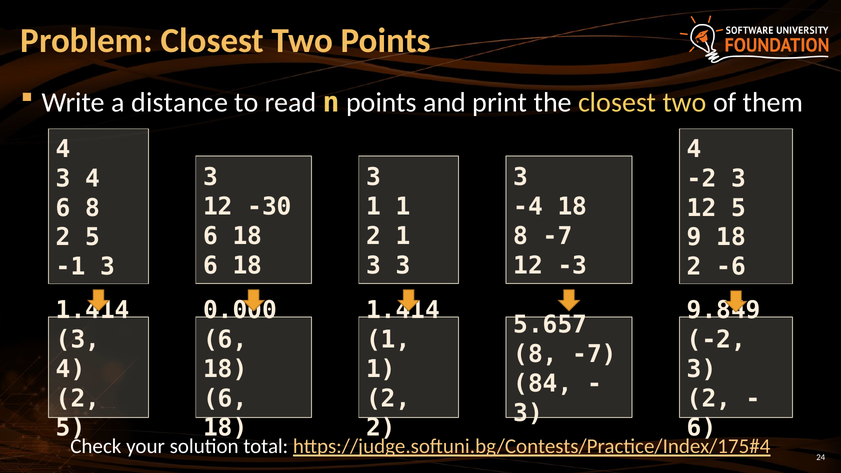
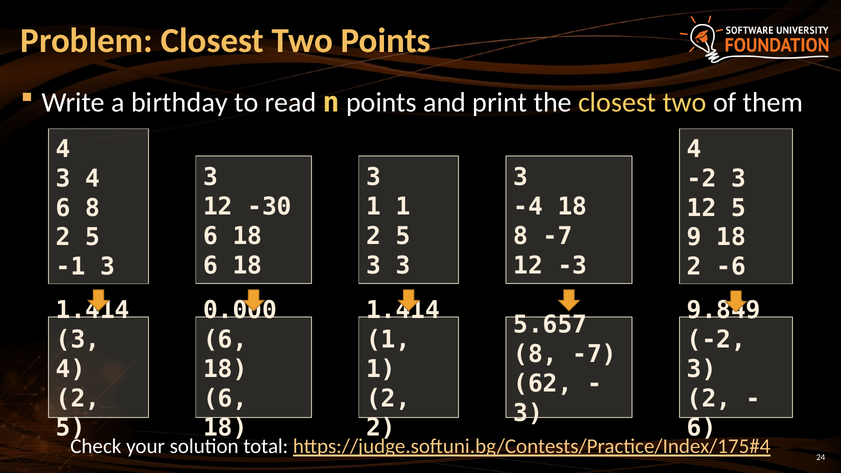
distance: distance -> birthday (180, 102)
1: 1 -> 5 (403, 236)
84: 84 -> 62 (543, 384)
